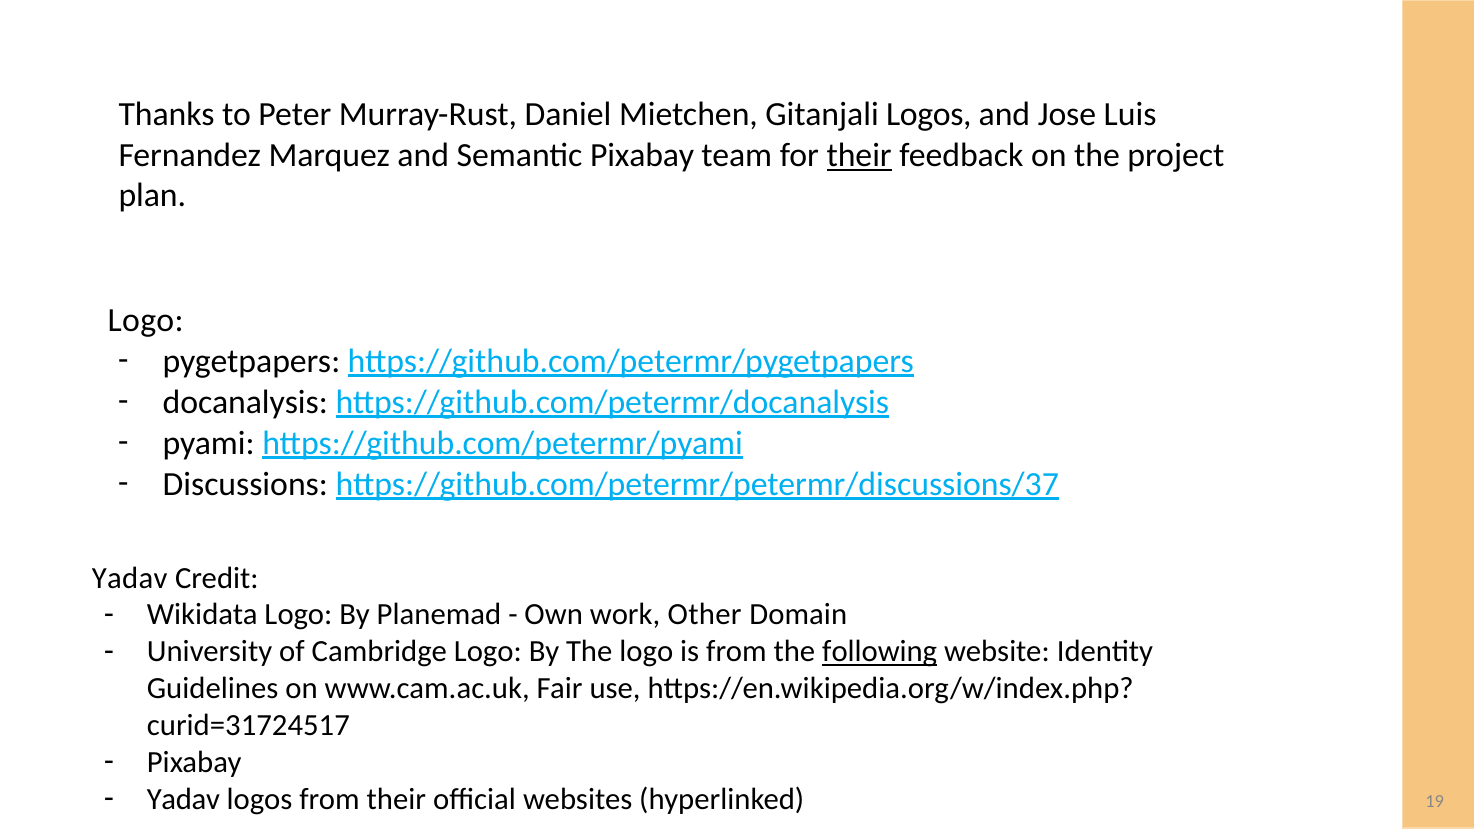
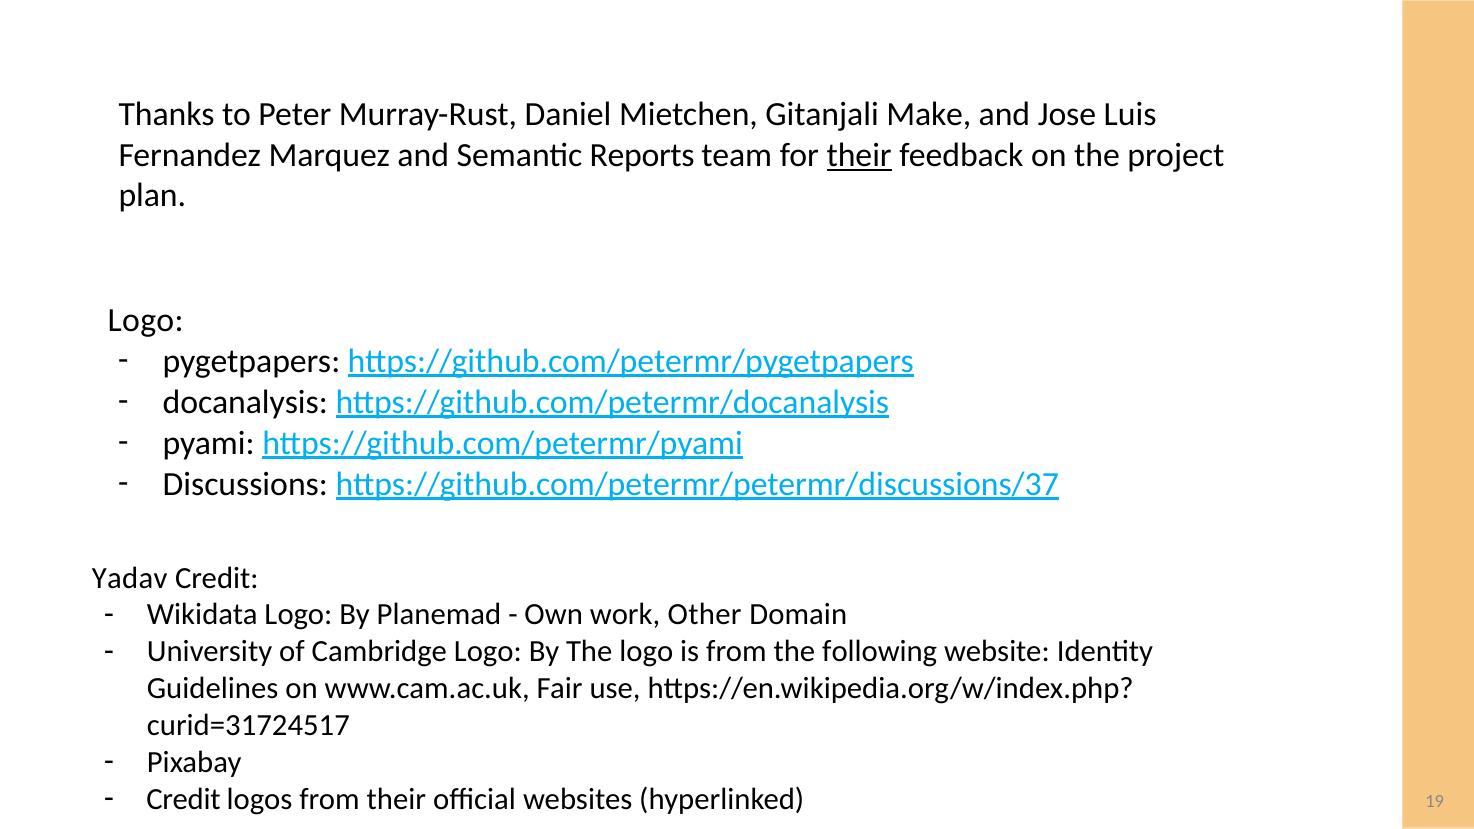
Gitanjali Logos: Logos -> Make (929, 115)
Semantic Pixabay: Pixabay -> Reports (642, 155)
following underline: present -> none (880, 652)
Yadav: Yadav -> Credit (183, 799)
